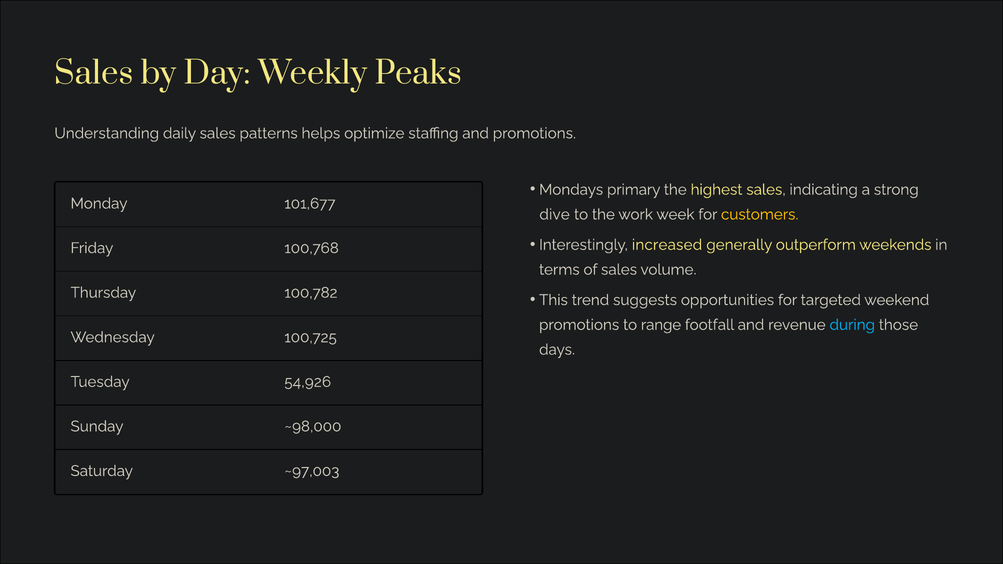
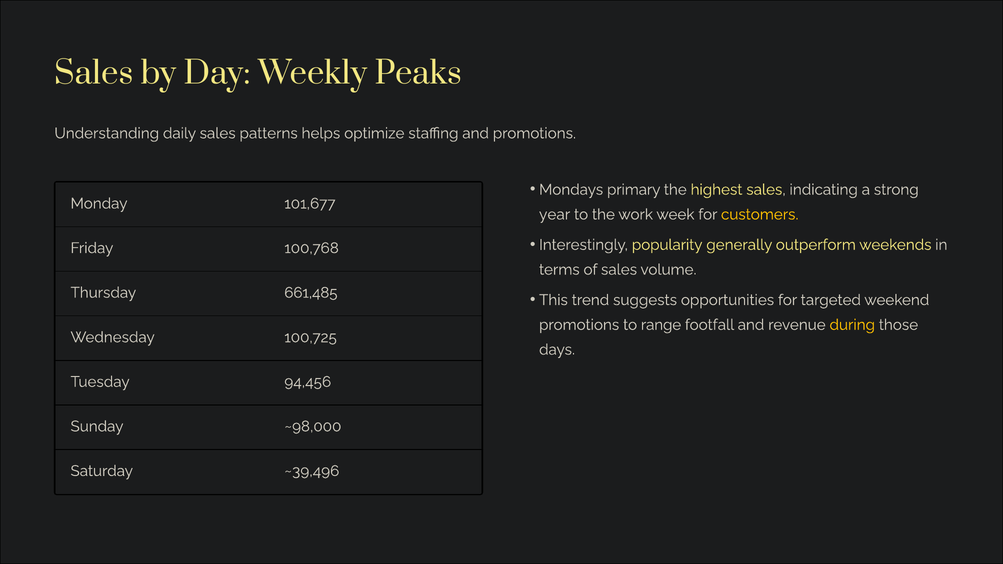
dive: dive -> year (555, 215)
increased: increased -> popularity (667, 245)
100,782: 100,782 -> 661,485 (311, 293)
during colour: light blue -> yellow (852, 325)
54,926: 54,926 -> 94,456 (308, 382)
~97,003: ~97,003 -> ~39,496 (312, 471)
